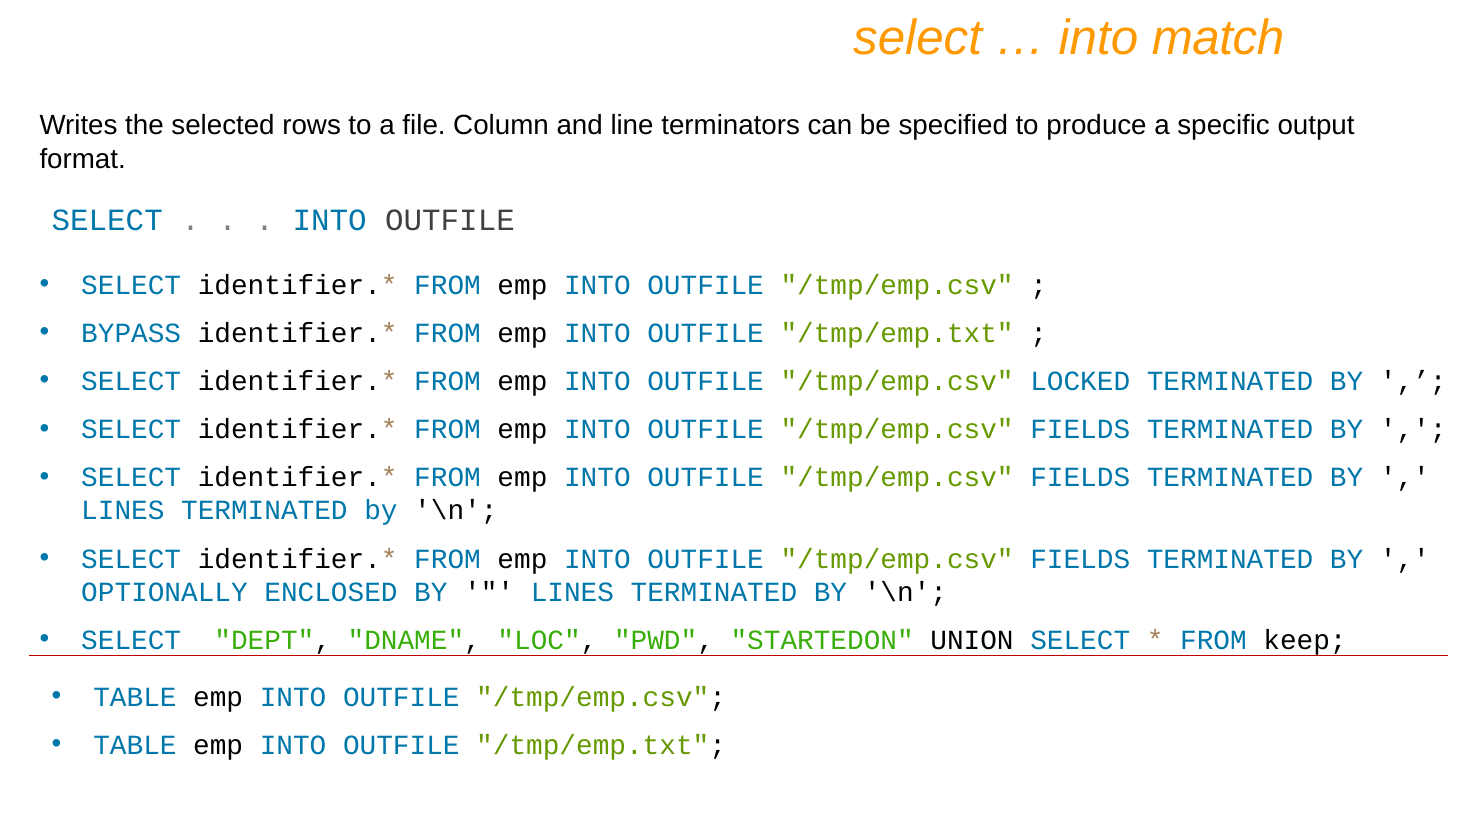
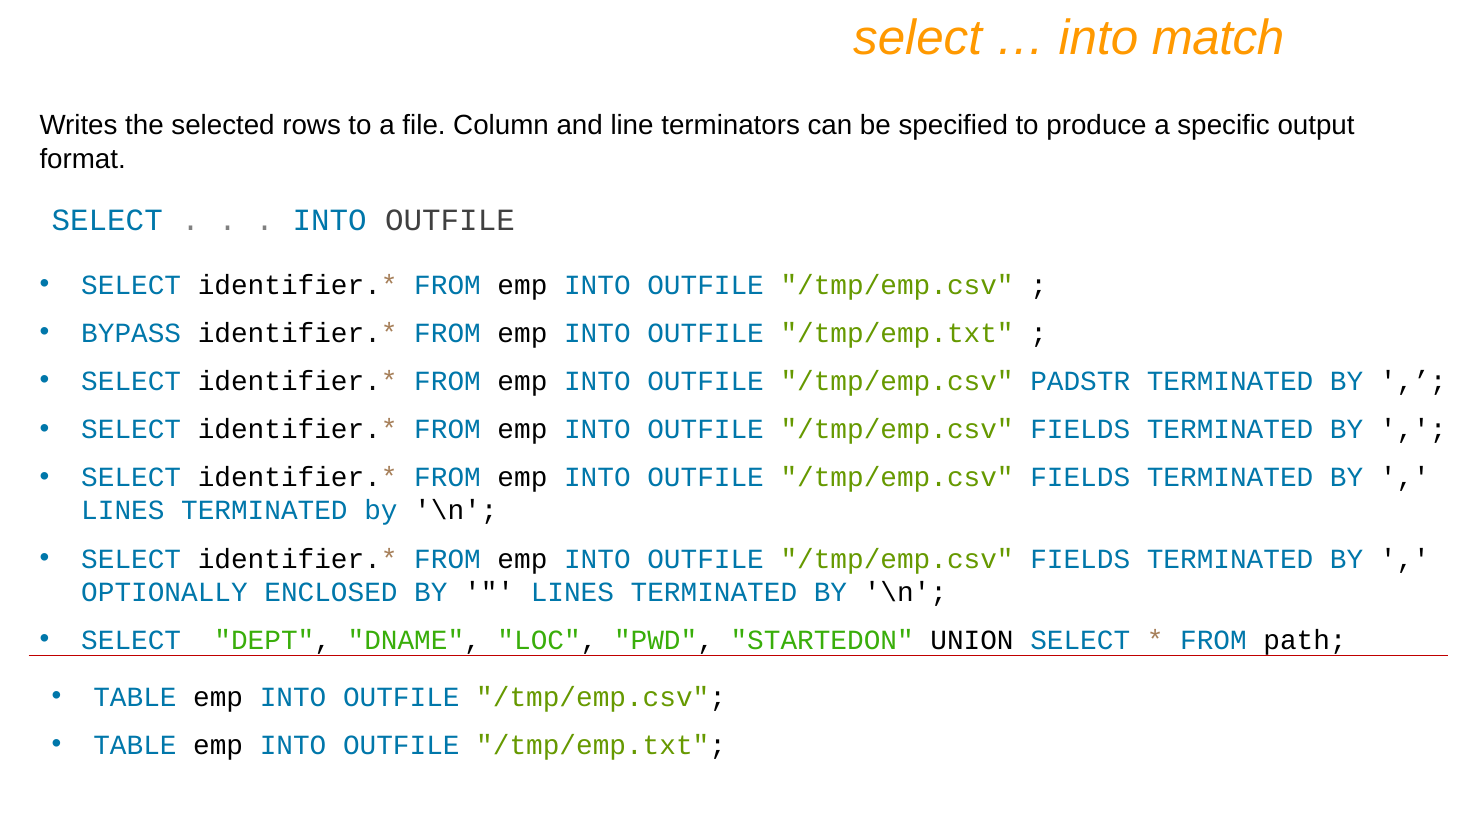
LOCKED: LOCKED -> PADSTR (1080, 381)
keep: keep -> path (1305, 640)
